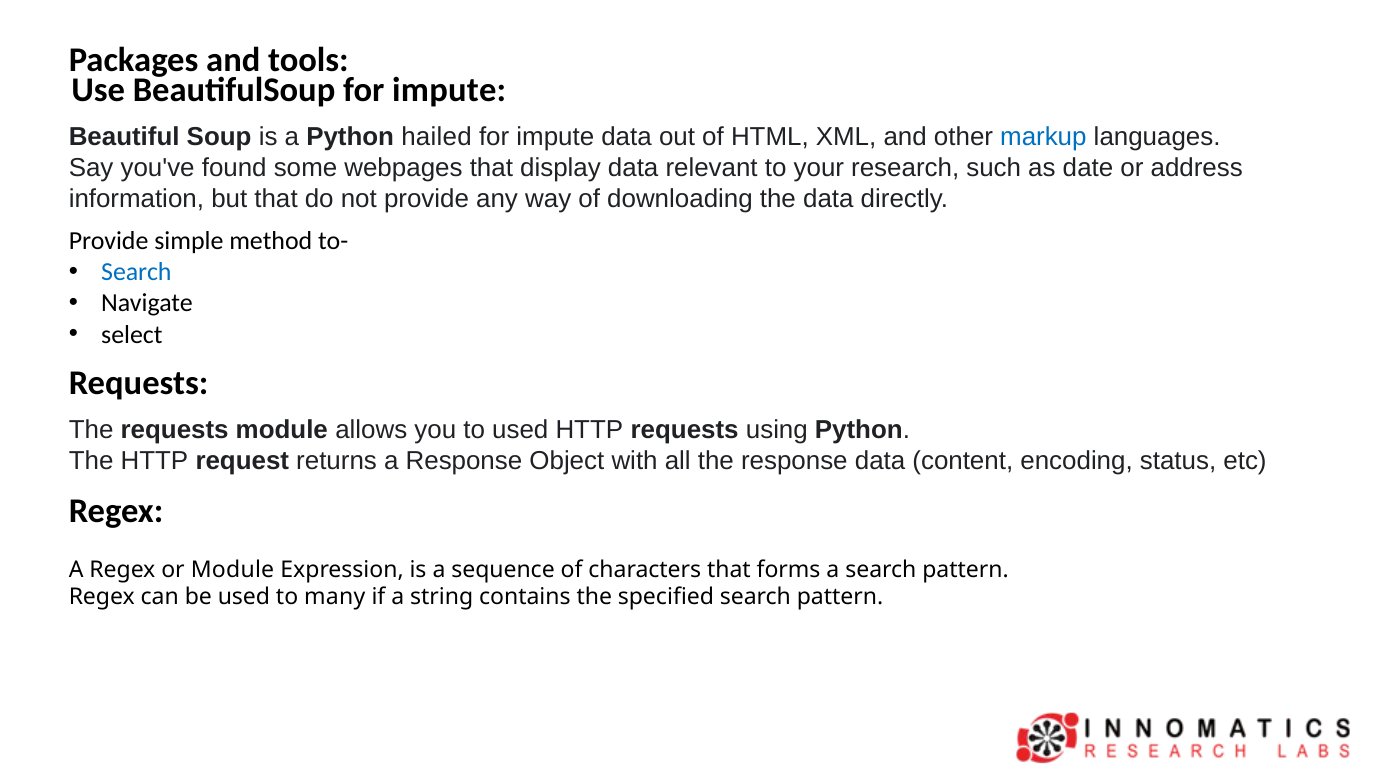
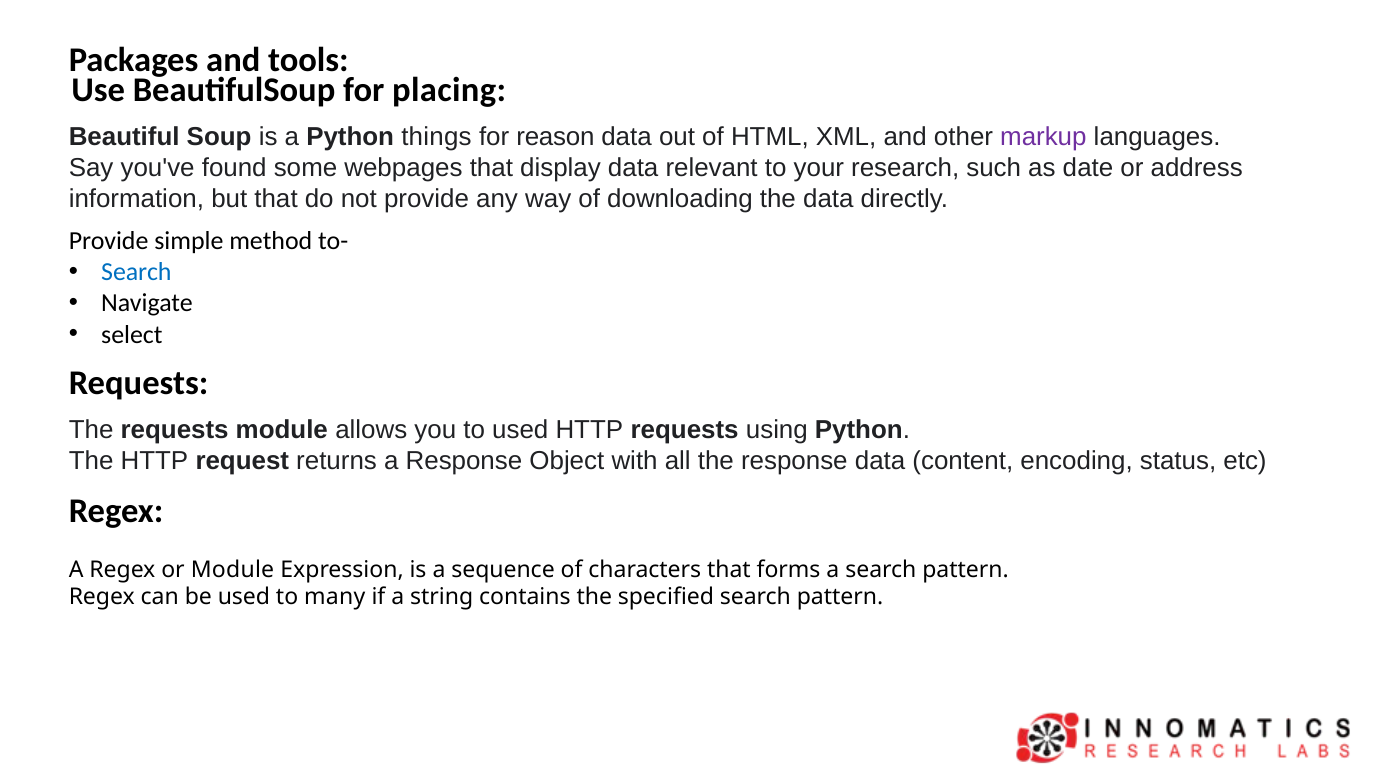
BeautifulSoup for impute: impute -> placing (449, 90)
hailed: hailed -> things (436, 136)
impute: impute -> reason (555, 136)
markup colour: blue -> purple (1043, 136)
